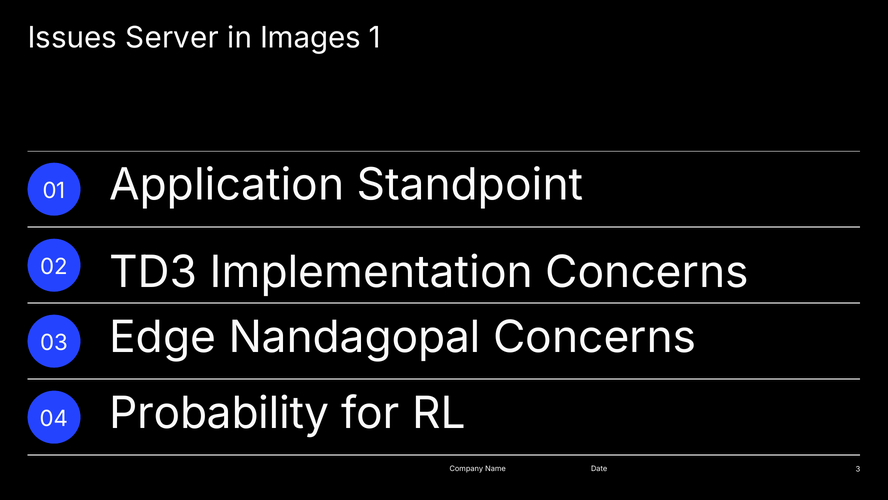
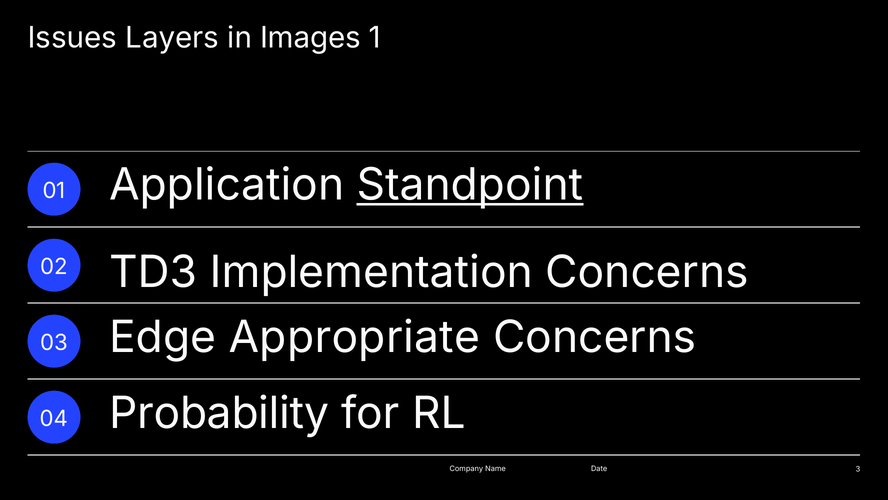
Server: Server -> Layers (172, 38)
Standpoint underline: none -> present (470, 185)
Nandagopal: Nandagopal -> Appropriate (354, 337)
